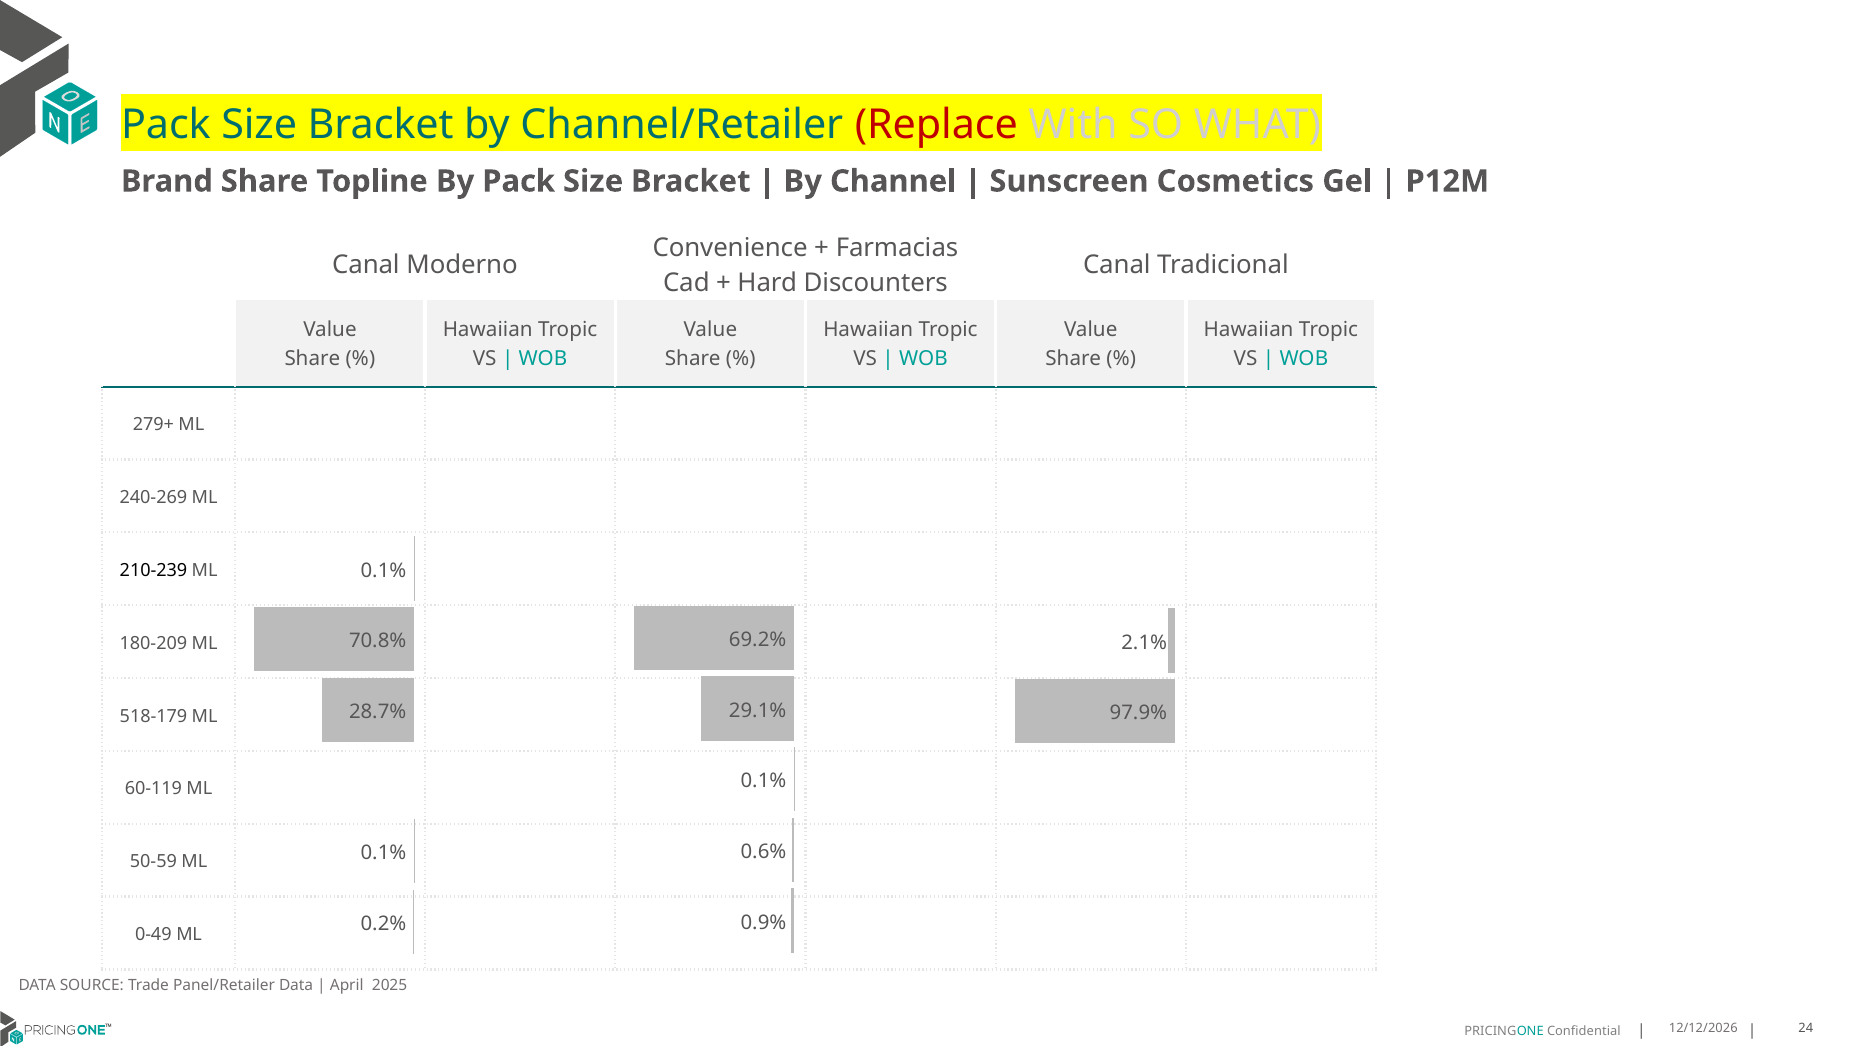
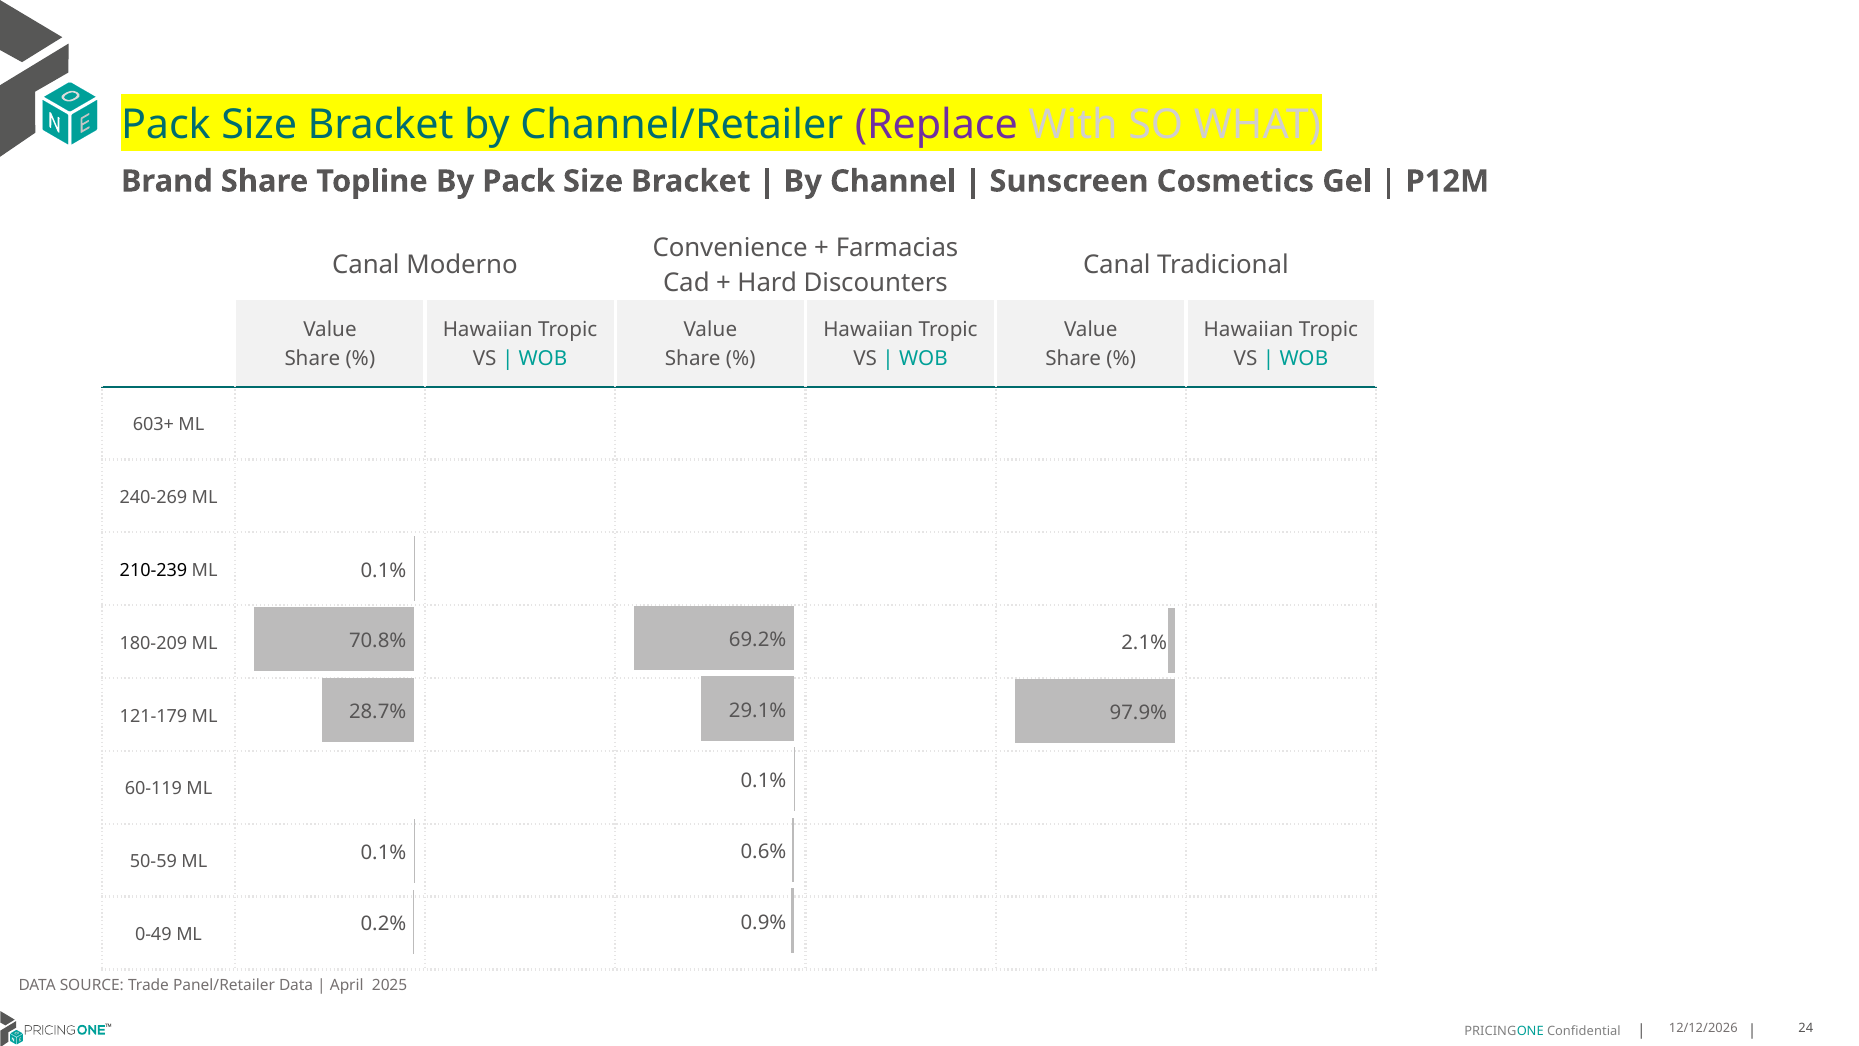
Replace colour: red -> purple (936, 125)
279+: 279+ -> 603+ (153, 425)
518-179: 518-179 -> 121-179 (153, 716)
